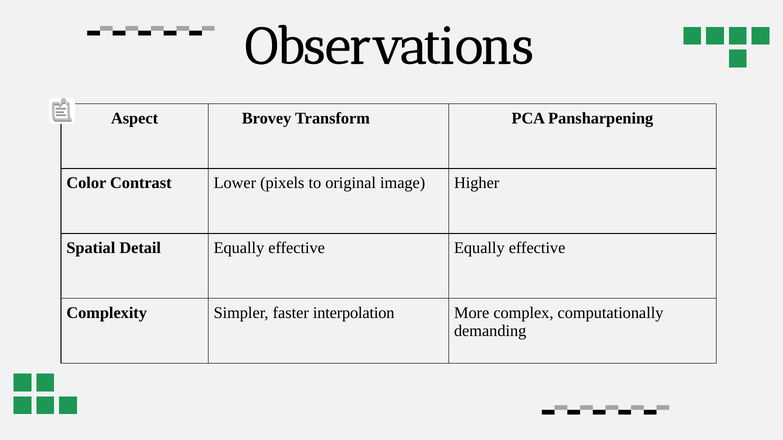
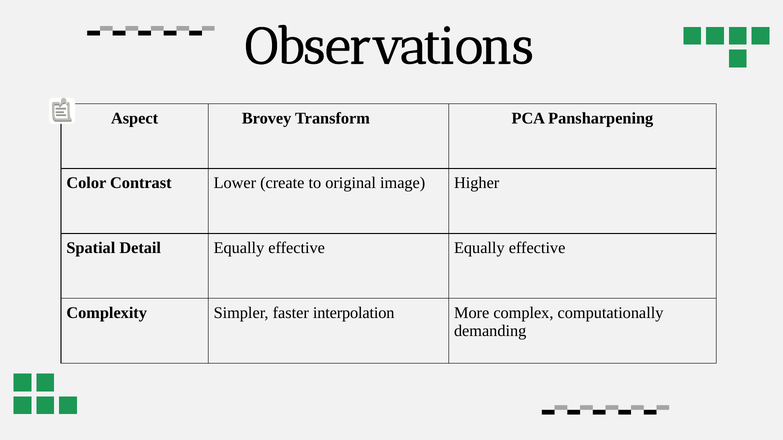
pixels: pixels -> create (282, 183)
